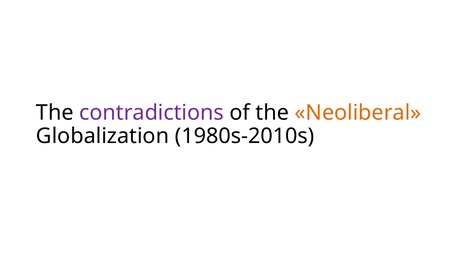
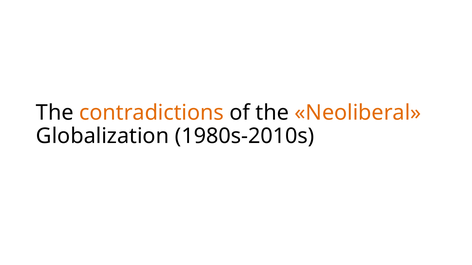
contradictions colour: purple -> orange (152, 113)
